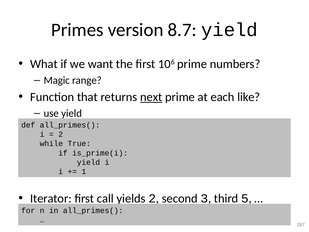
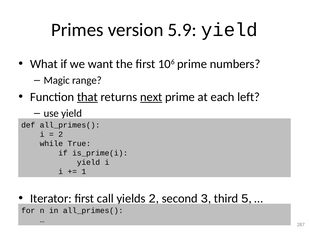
8.7: 8.7 -> 5.9 (182, 30)
that underline: none -> present (87, 97)
like: like -> left (249, 97)
